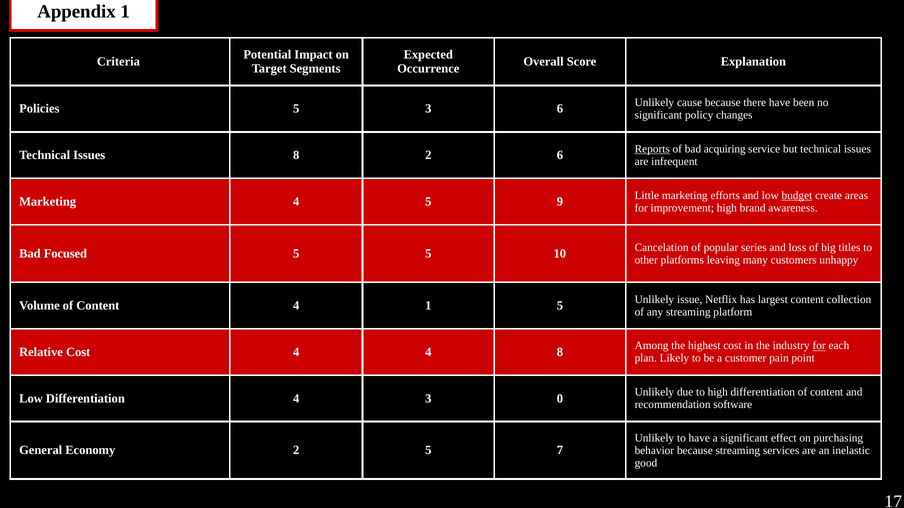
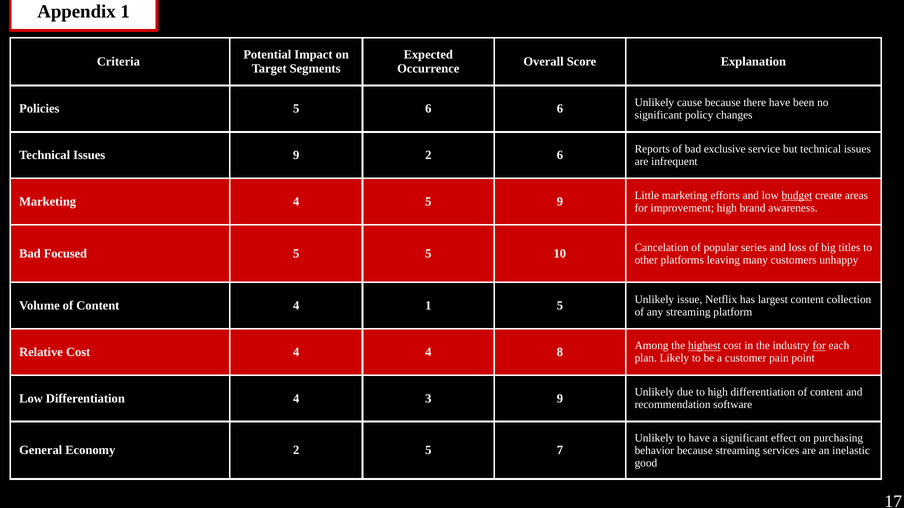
5 3: 3 -> 6 (428, 109)
Reports underline: present -> none (652, 149)
acquiring: acquiring -> exclusive (725, 149)
Issues 8: 8 -> 9 (296, 155)
highest underline: none -> present (704, 346)
3 0: 0 -> 9 (560, 399)
